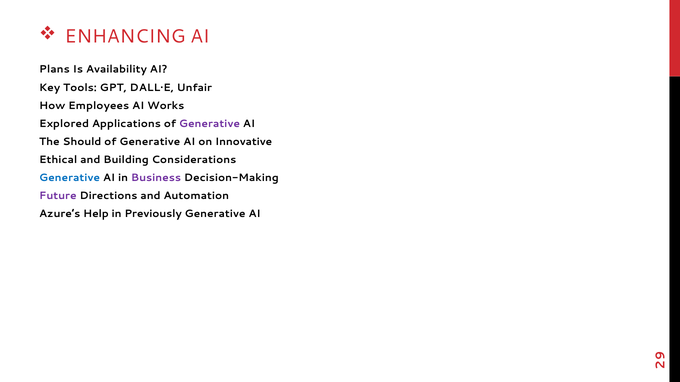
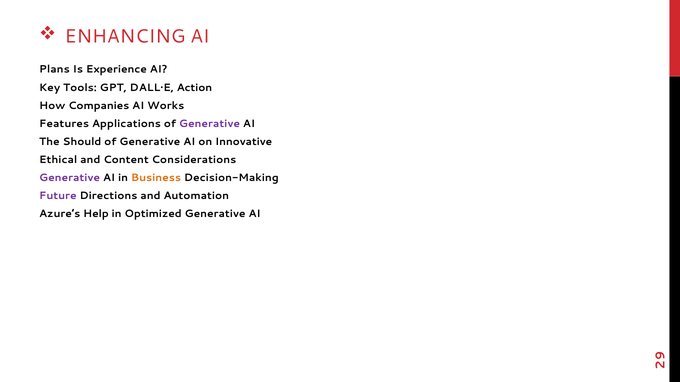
Availability: Availability -> Experience (116, 70)
Unfair: Unfair -> Action (194, 88)
Employees: Employees -> Companies (99, 106)
Explored: Explored -> Features (64, 124)
Building: Building -> Content (126, 160)
Generative colour: blue -> purple (70, 178)
Business colour: purple -> orange (156, 178)
Previously: Previously -> Optimized (153, 214)
